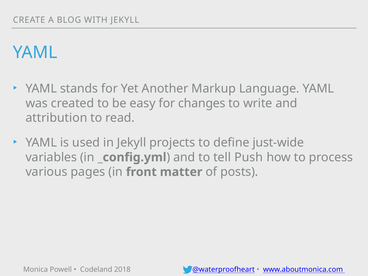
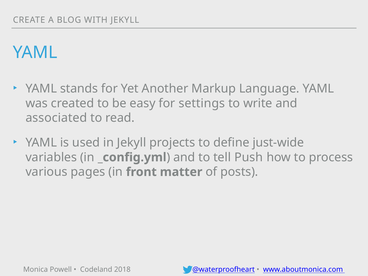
changes: changes -> settings (202, 103)
attribution: attribution -> associated (56, 118)
